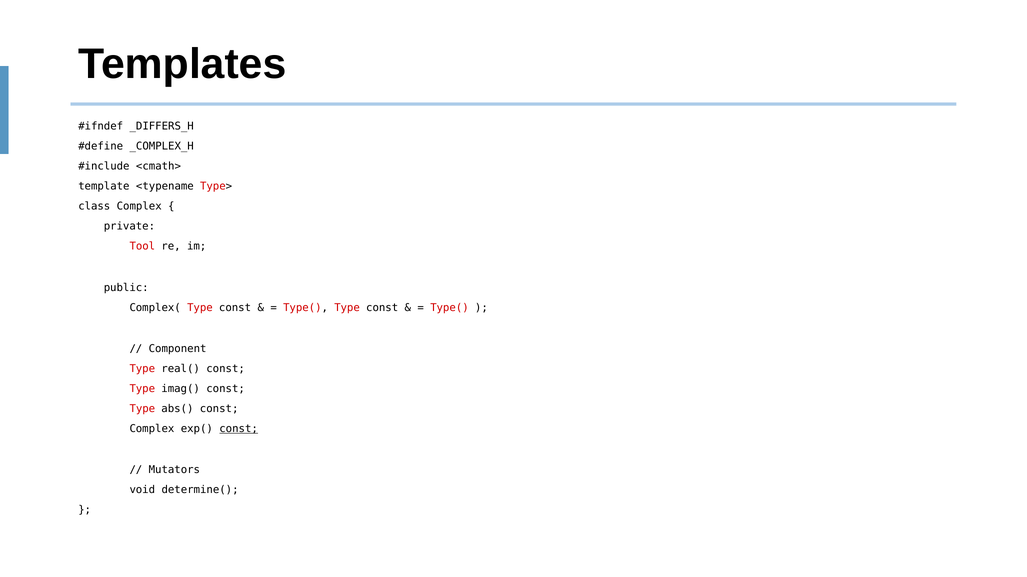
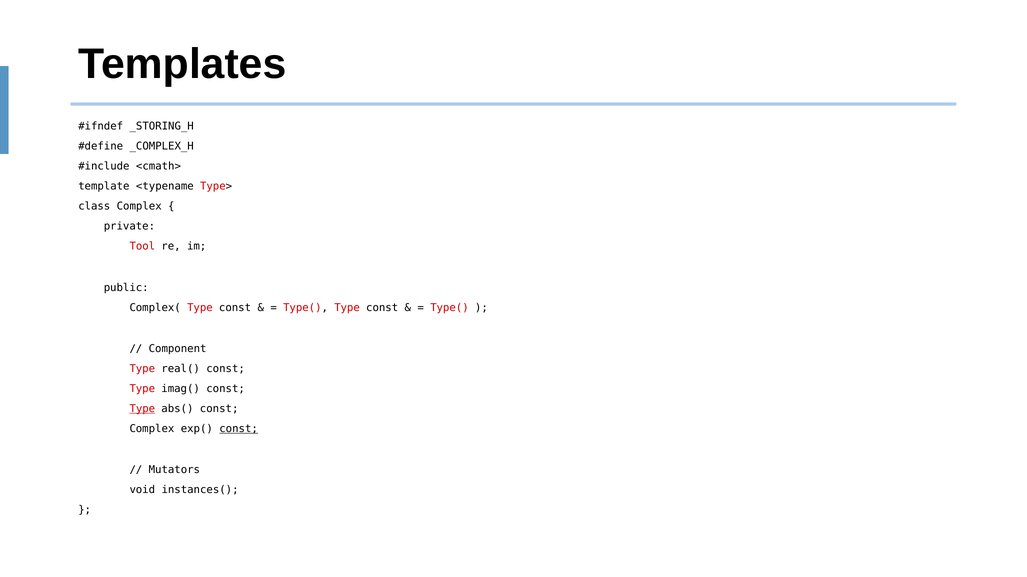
_DIFFERS_H: _DIFFERS_H -> _STORING_H (162, 127)
Type underline: none -> present (142, 409)
determine(: determine( -> instances( (200, 490)
